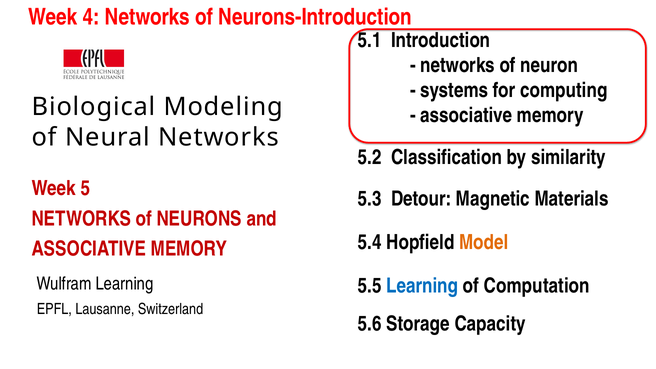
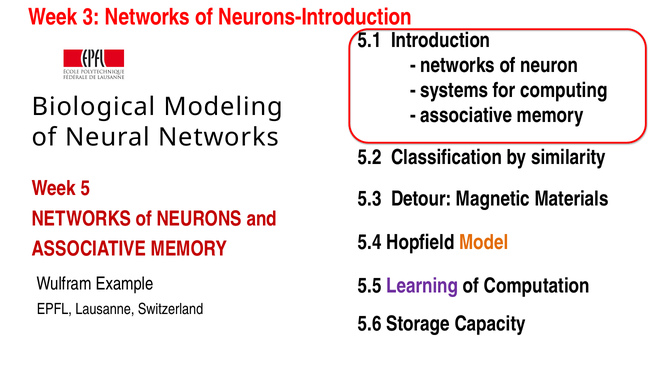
4: 4 -> 3 (91, 17)
Wulfram Learning: Learning -> Example (125, 284)
Learning colour: blue -> purple (422, 286)
